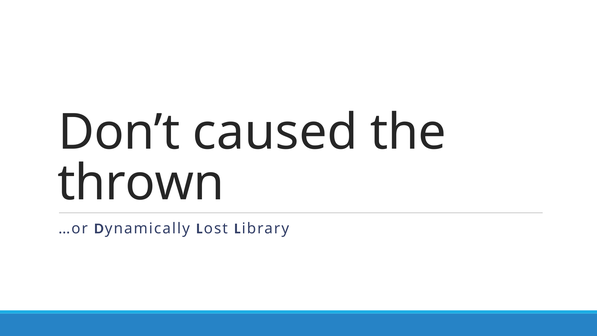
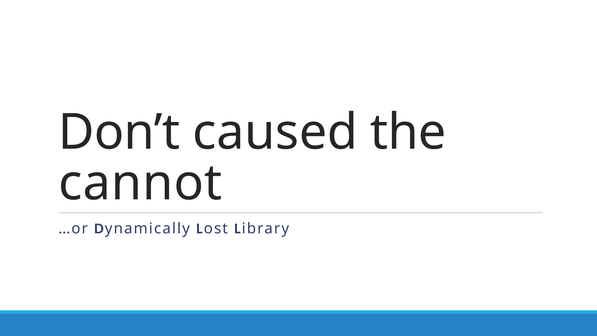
thrown: thrown -> cannot (140, 183)
